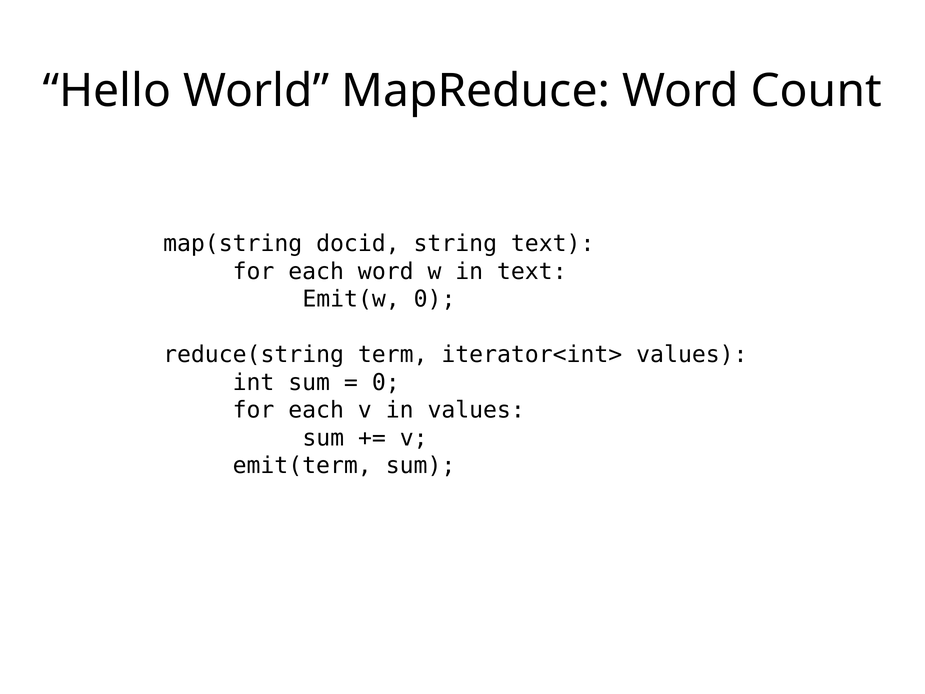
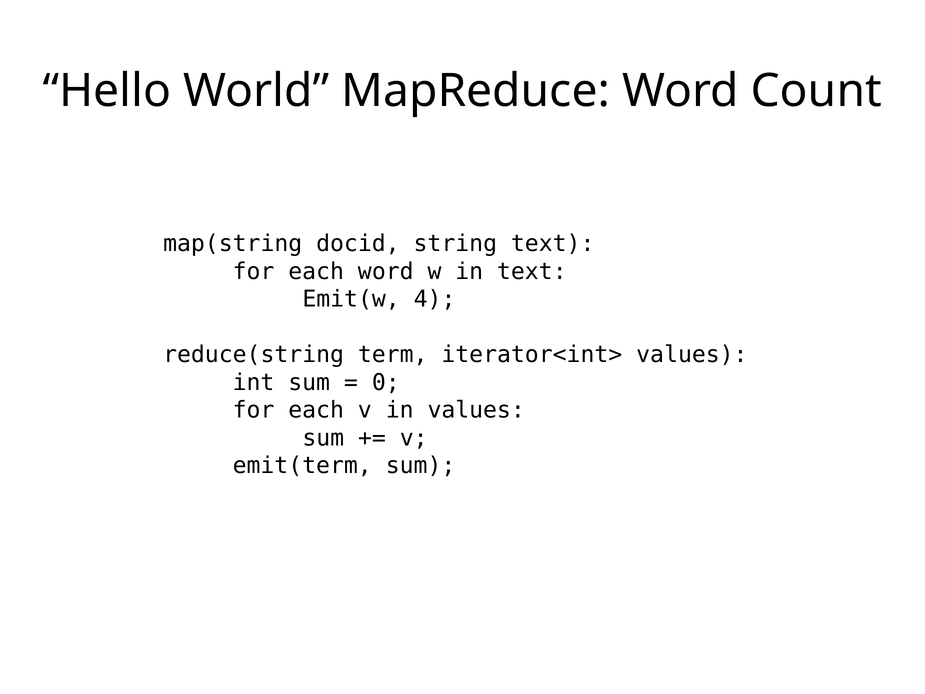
Emit(w 0: 0 -> 4 (435, 299)
